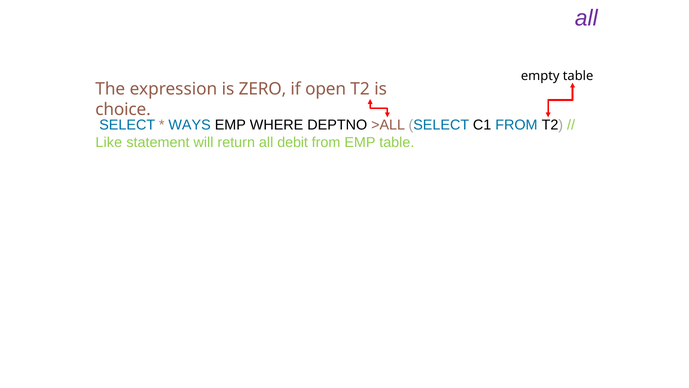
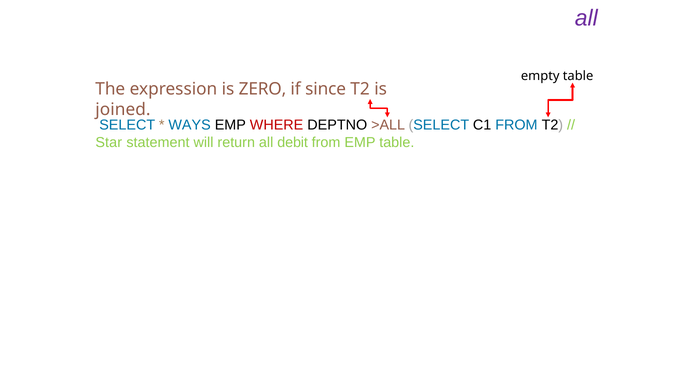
open: open -> since (326, 89)
choice: choice -> joined (123, 109)
WHERE colour: black -> red (277, 125)
Like: Like -> Star (109, 142)
